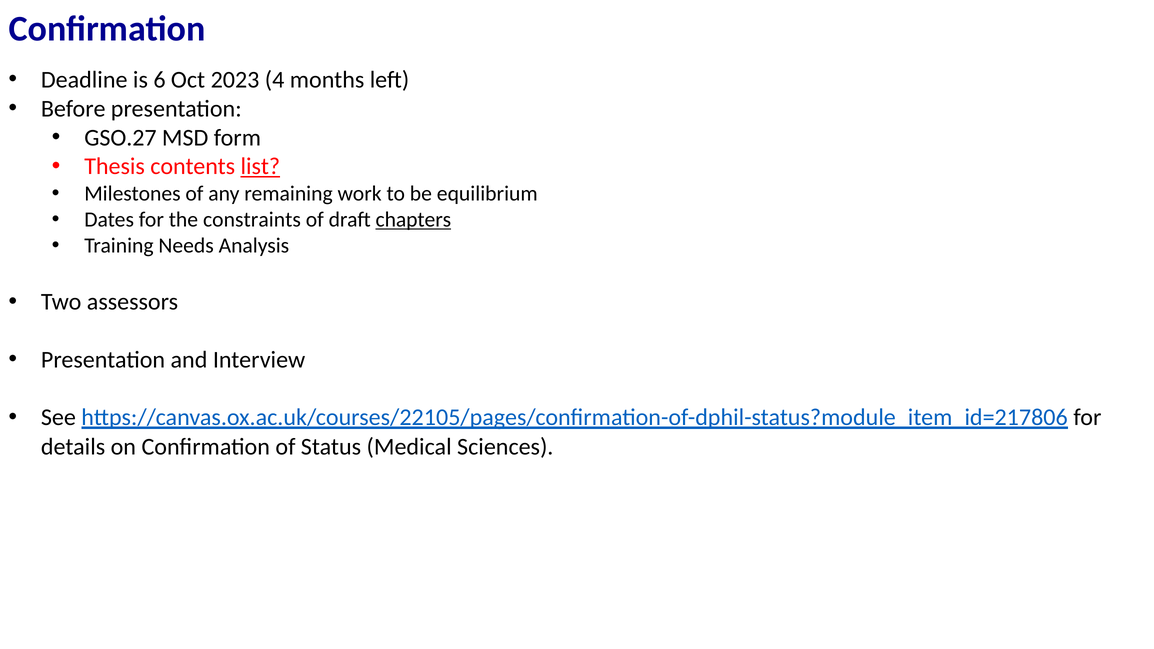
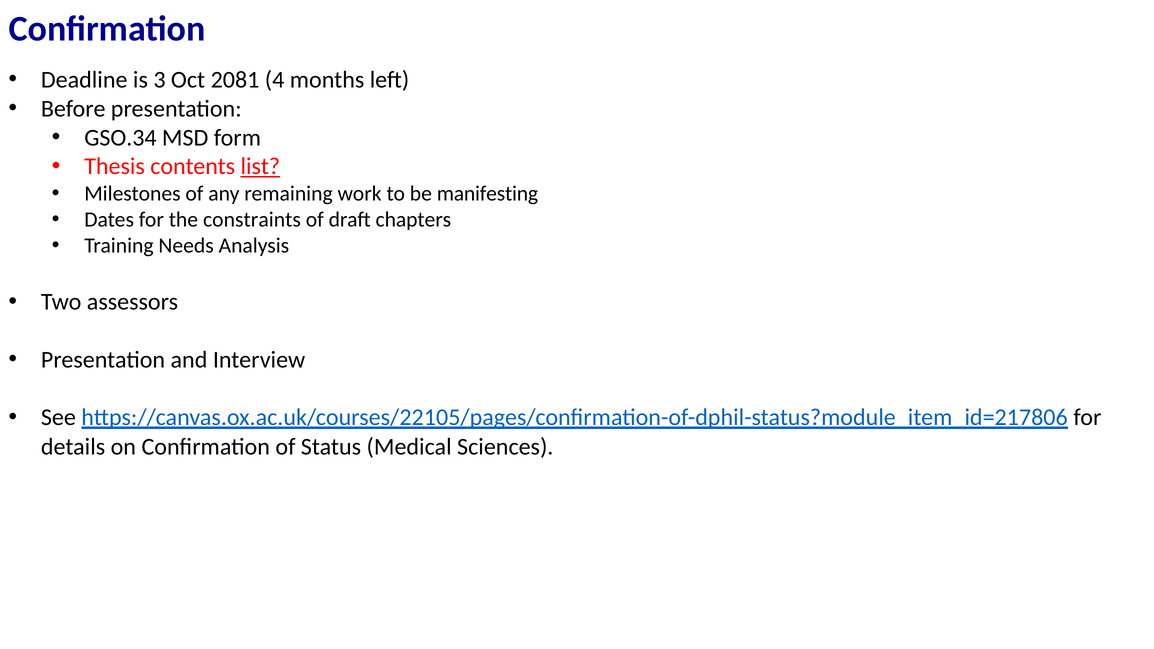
6: 6 -> 3 (159, 80)
2023: 2023 -> 2081 (235, 80)
GSO.27: GSO.27 -> GSO.34 (120, 138)
equilibrium: equilibrium -> manifesting (487, 194)
chapters underline: present -> none (413, 220)
